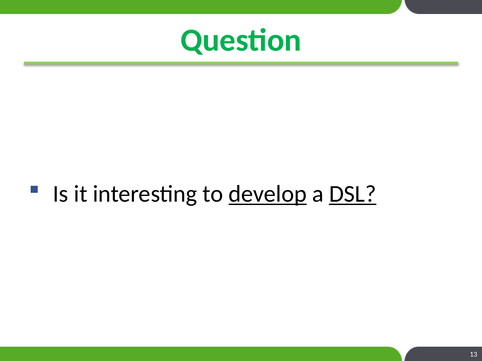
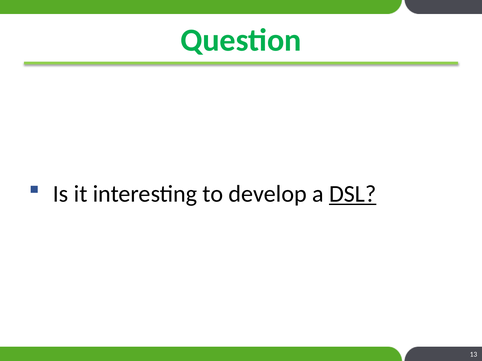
develop underline: present -> none (268, 194)
